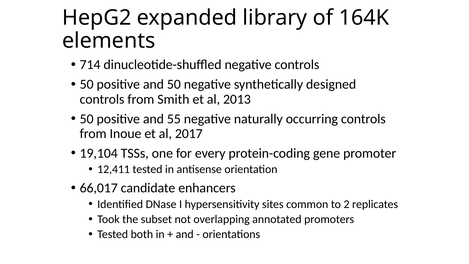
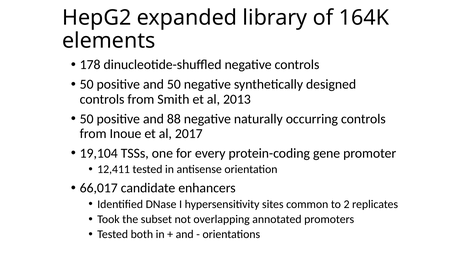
714: 714 -> 178 (90, 65)
55: 55 -> 88 (174, 119)
